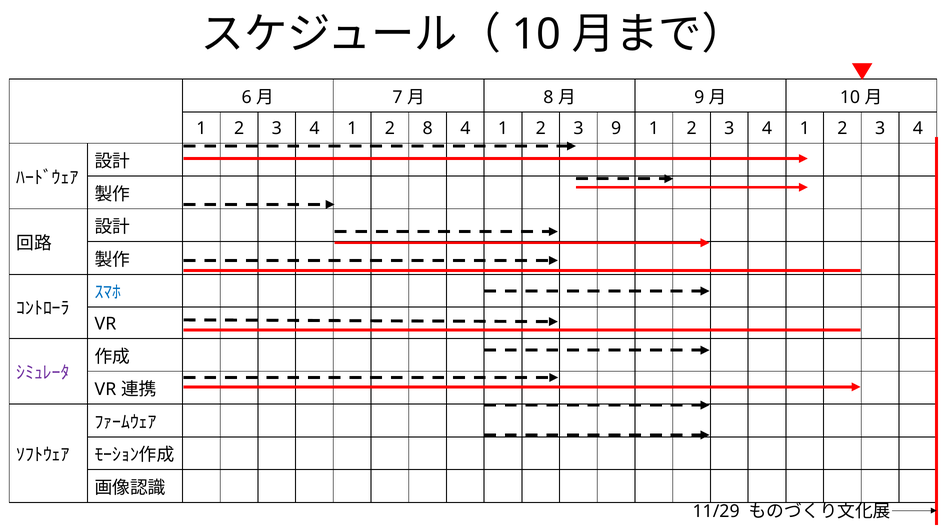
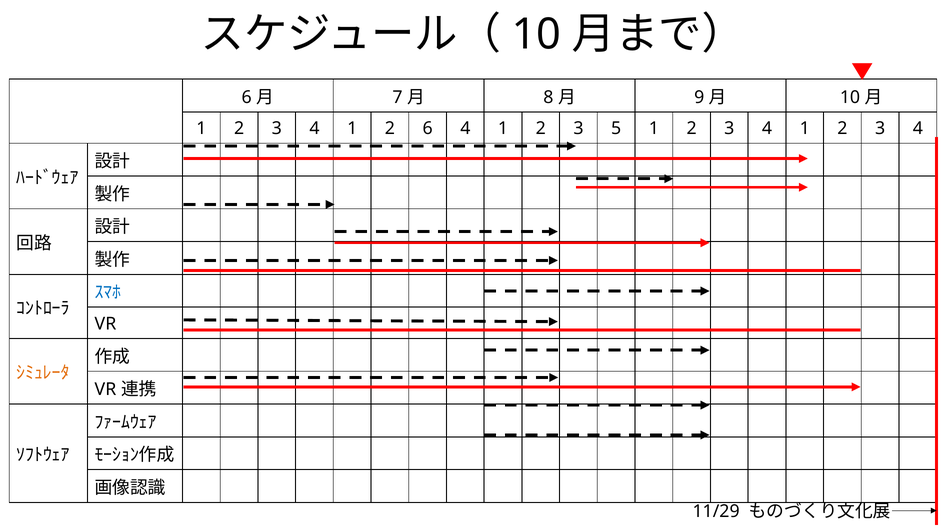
2 8: 8 -> 6 (428, 129)
3 9: 9 -> 5 (616, 129)
ｼﾐｭﾚｰﾀ colour: purple -> orange (43, 373)
